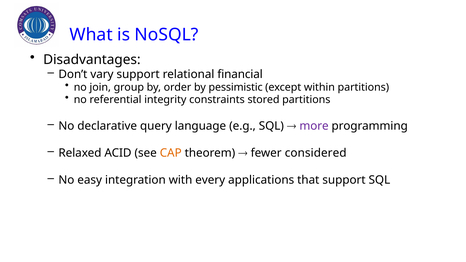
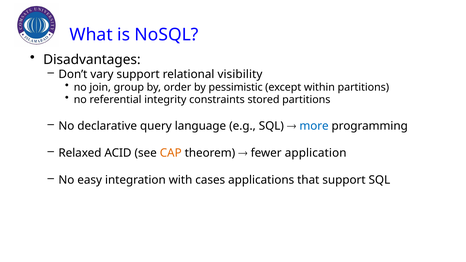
financial: financial -> visibility (240, 74)
more colour: purple -> blue (314, 126)
considered: considered -> application (316, 153)
every: every -> cases (210, 180)
